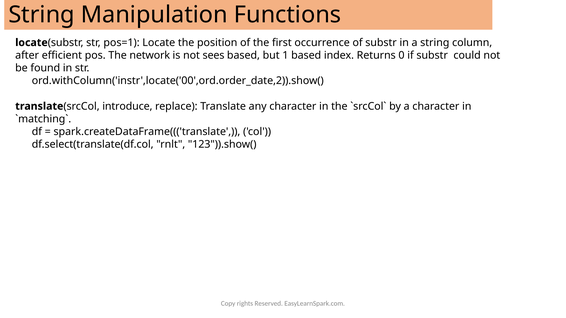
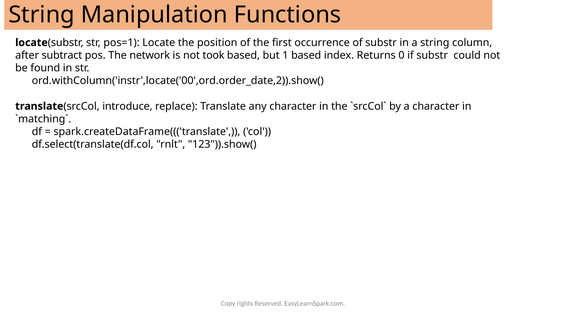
efficient: efficient -> subtract (62, 55)
sees: sees -> took (214, 55)
